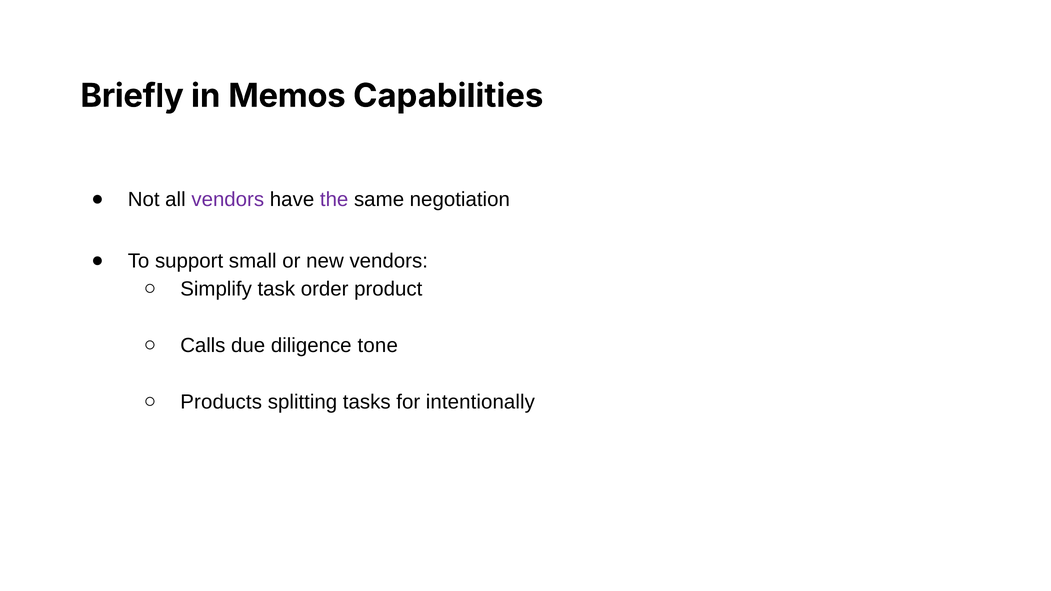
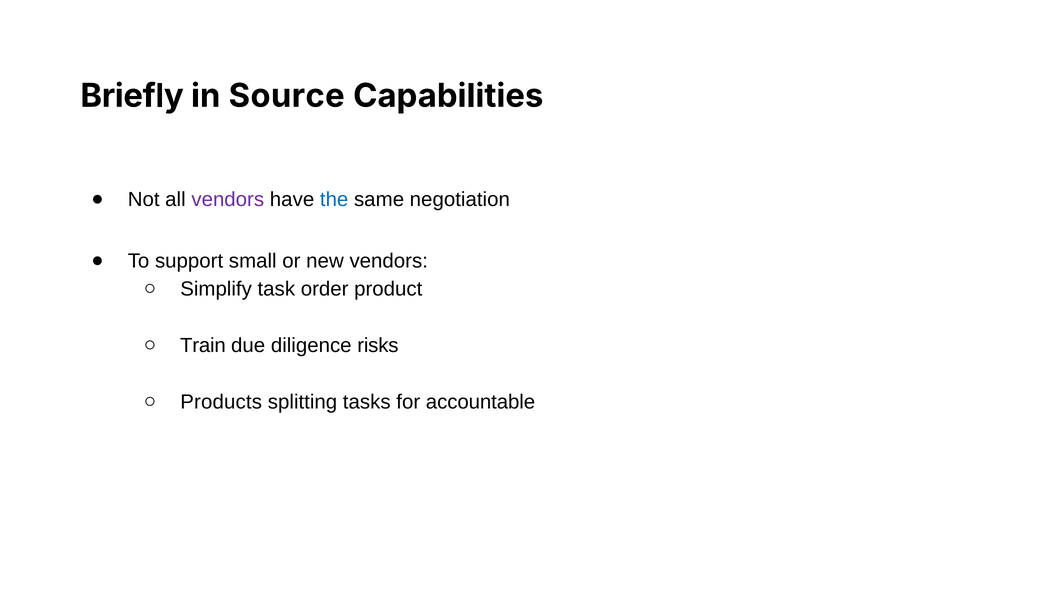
Memos: Memos -> Source (287, 96)
the colour: purple -> blue (334, 200)
Calls: Calls -> Train (203, 346)
tone: tone -> risks (378, 346)
intentionally: intentionally -> accountable (480, 402)
